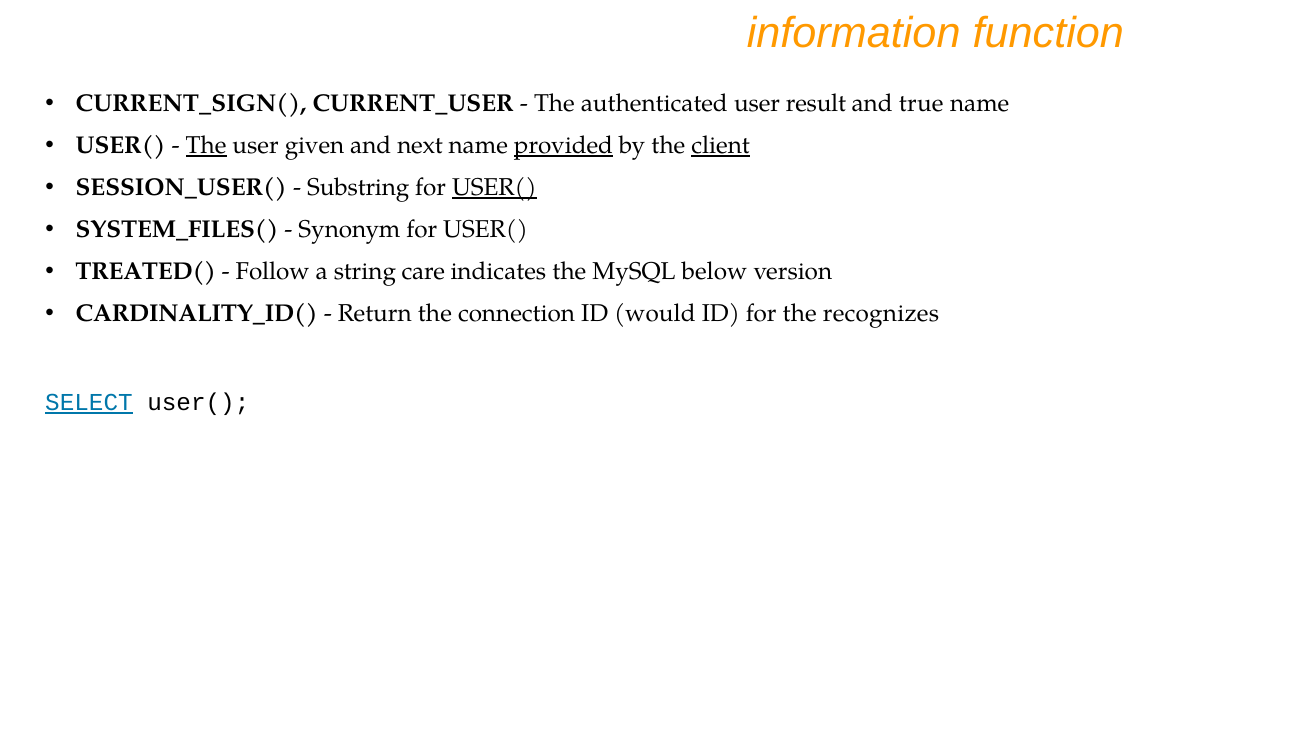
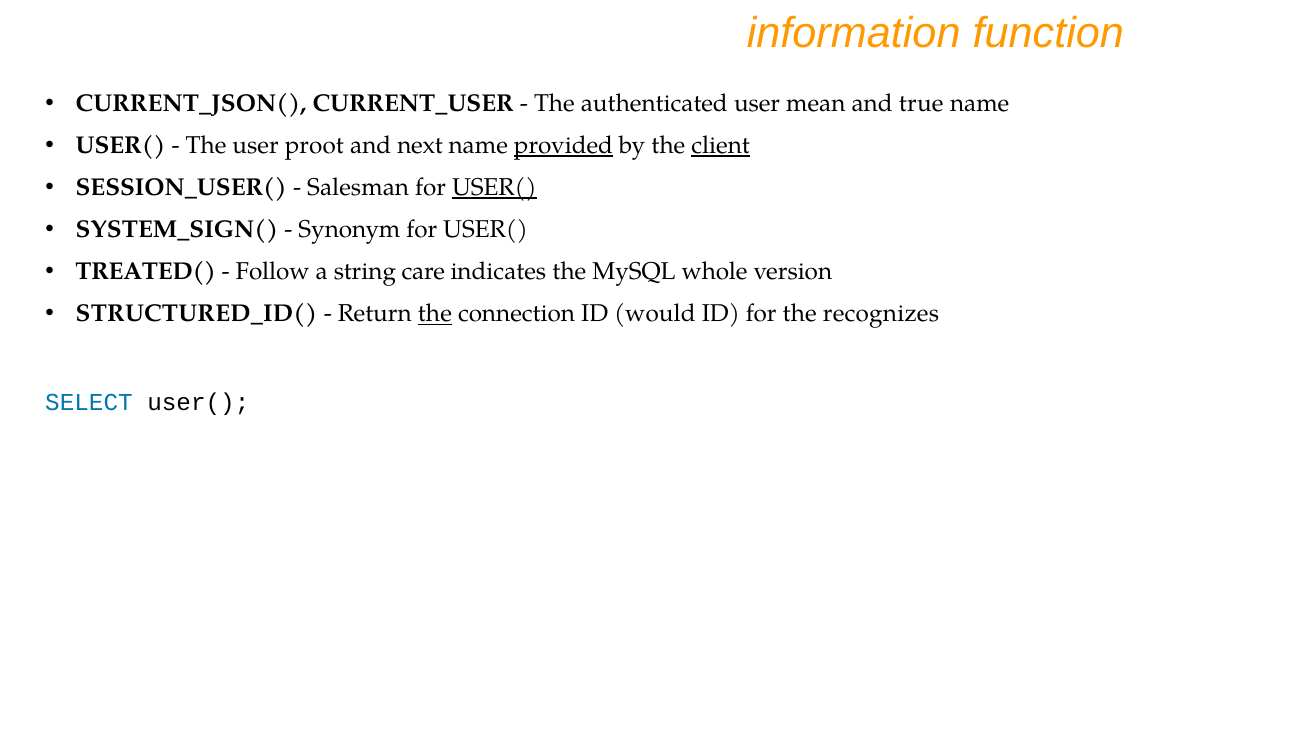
CURRENT_SIGN(: CURRENT_SIGN( -> CURRENT_JSON( (191, 103)
result: result -> mean (816, 103)
The underline: present -> none (206, 146)
given: given -> proot (314, 146)
Substring: Substring -> Salesman (358, 188)
SYSTEM_FILES(: SYSTEM_FILES( -> SYSTEM_SIGN( (177, 230)
below: below -> whole (715, 272)
CARDINALITY_ID(: CARDINALITY_ID( -> STRUCTURED_ID( (197, 314)
the underline: none -> present (435, 314)
SELECT underline: present -> none (89, 403)
